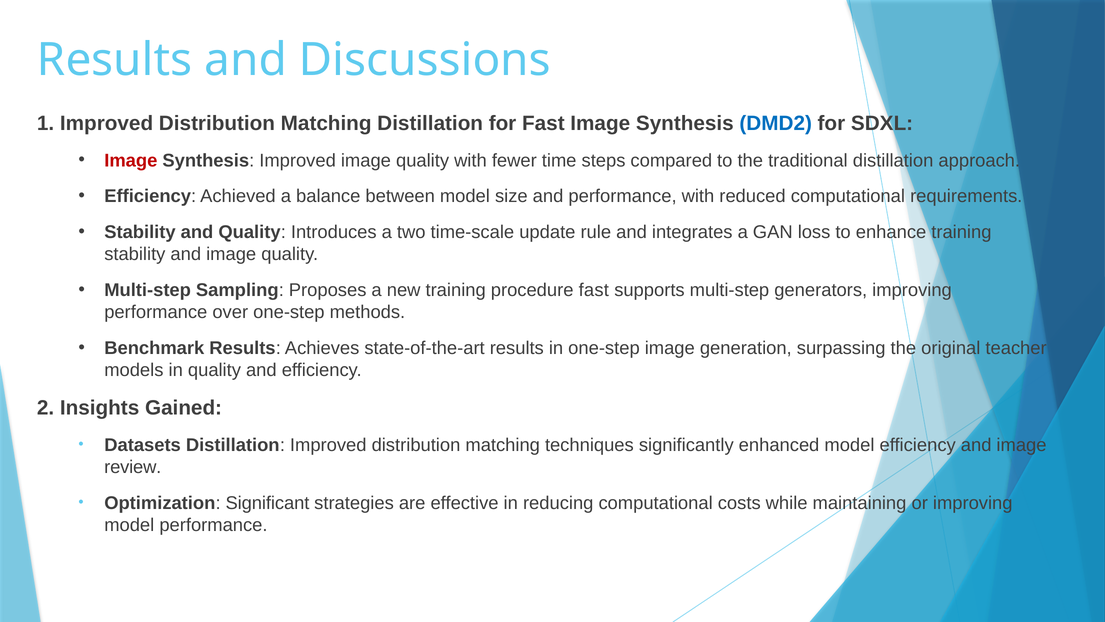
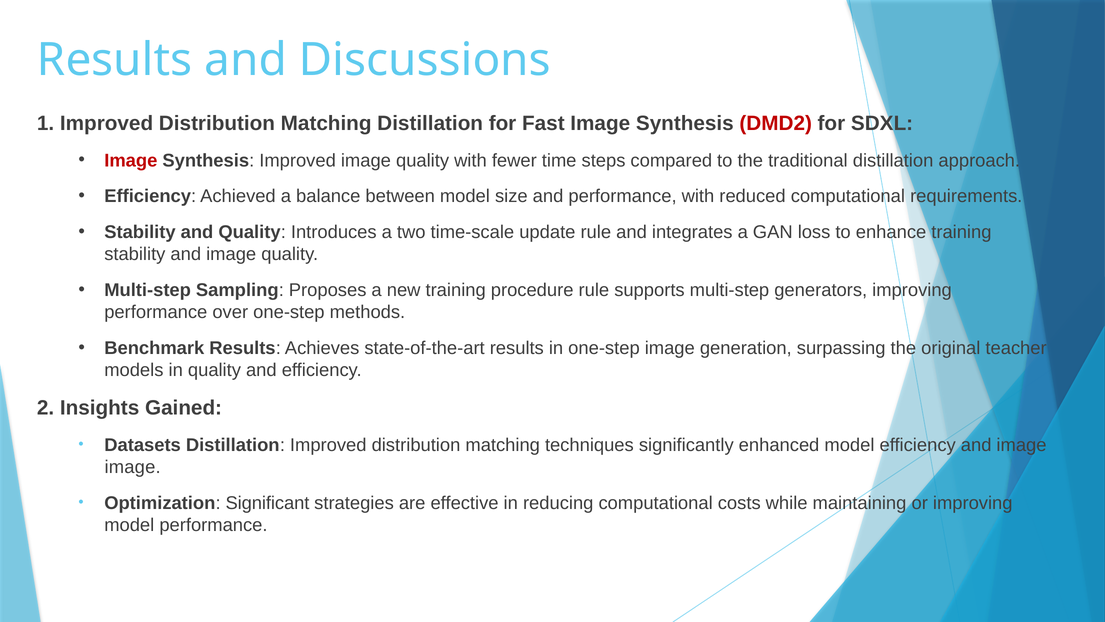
DMD2 colour: blue -> red (776, 123)
procedure fast: fast -> rule (594, 290)
review: review -> image (133, 467)
